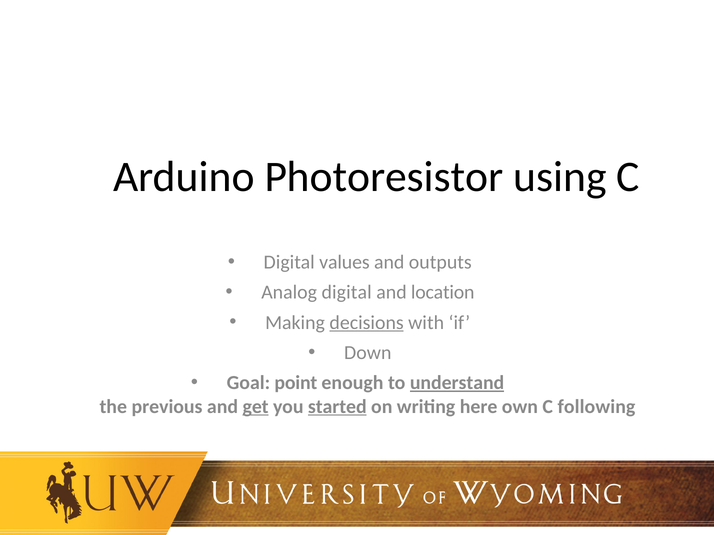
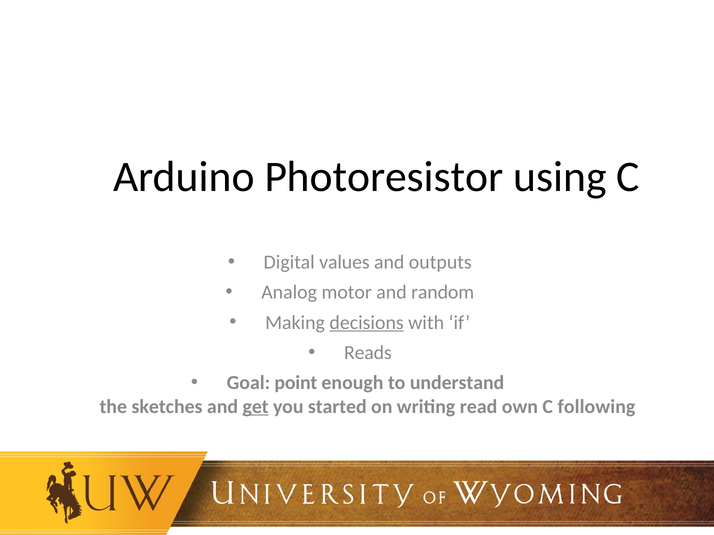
Analog digital: digital -> motor (347, 293)
location: location -> random (443, 293)
Down: Down -> Reads (368, 353)
understand underline: present -> none (457, 383)
previous: previous -> sketches (167, 407)
started underline: present -> none (337, 407)
here: here -> read (479, 407)
